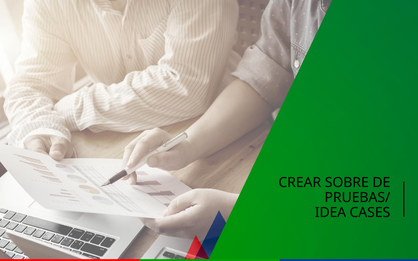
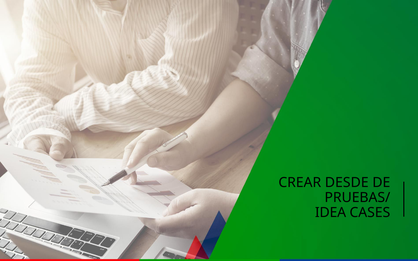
SOBRE: SOBRE -> DESDE (347, 183)
